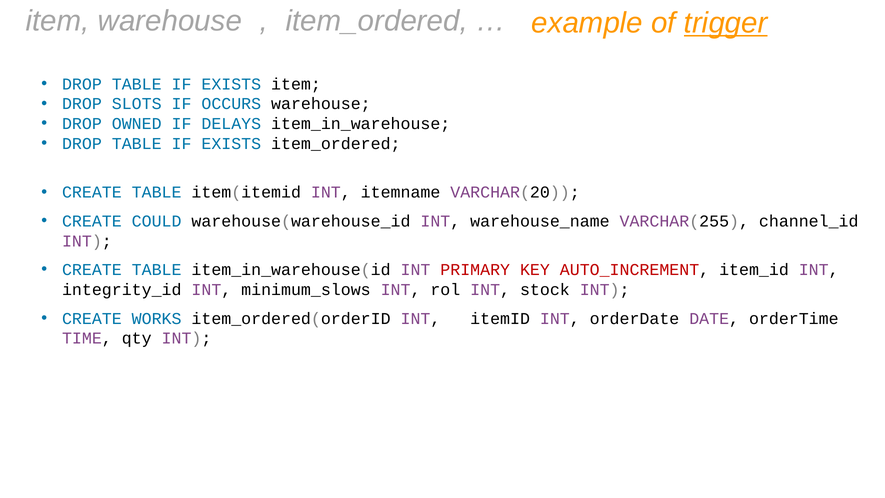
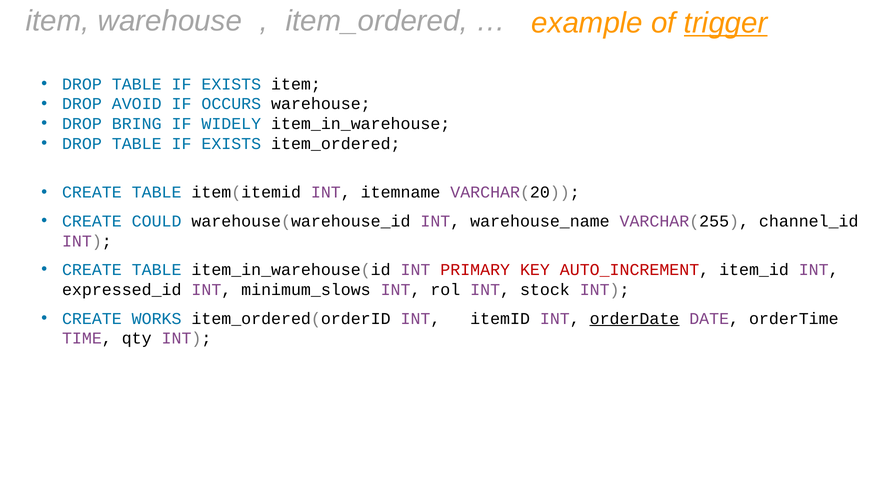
SLOTS: SLOTS -> AVOID (137, 104)
OWNED: OWNED -> BRING (137, 124)
DELAYS: DELAYS -> WIDELY (231, 124)
integrity_id: integrity_id -> expressed_id (122, 290)
orderDate underline: none -> present (635, 318)
